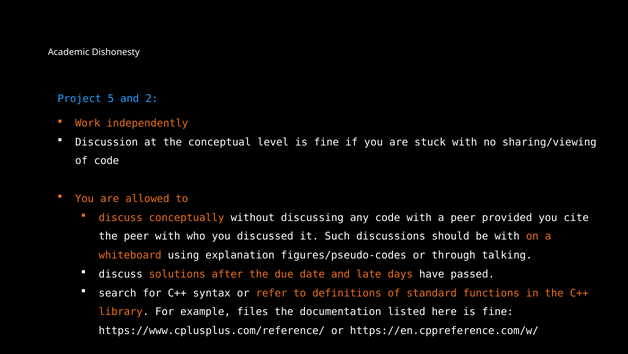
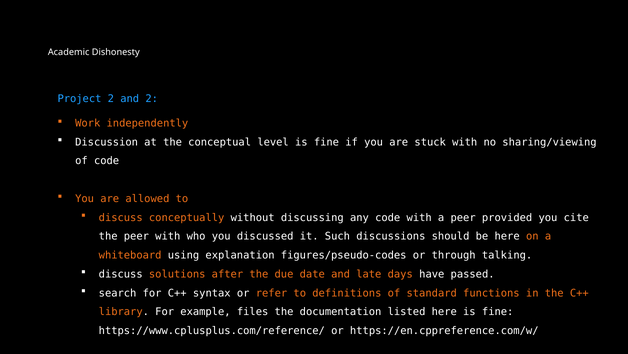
Project 5: 5 -> 2 (111, 98)
be with: with -> here (507, 236)
